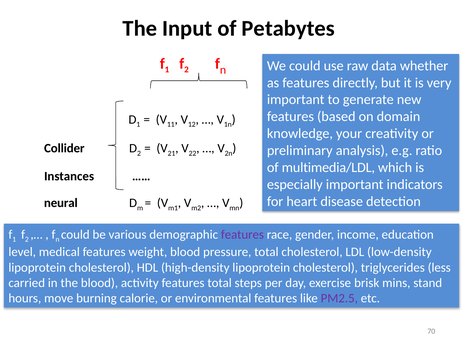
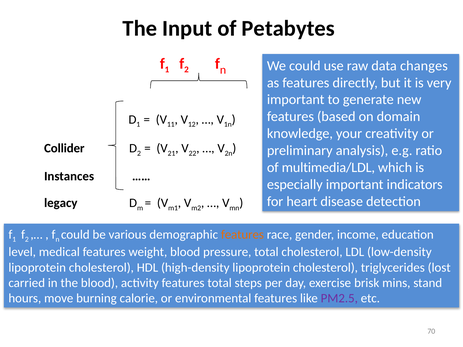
whether: whether -> changes (424, 66)
neural: neural -> legacy (61, 203)
features colour: purple -> orange (242, 235)
less: less -> lost (439, 268)
